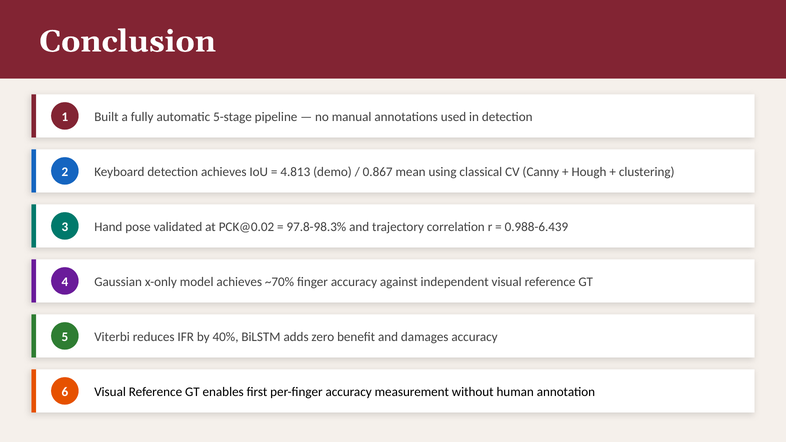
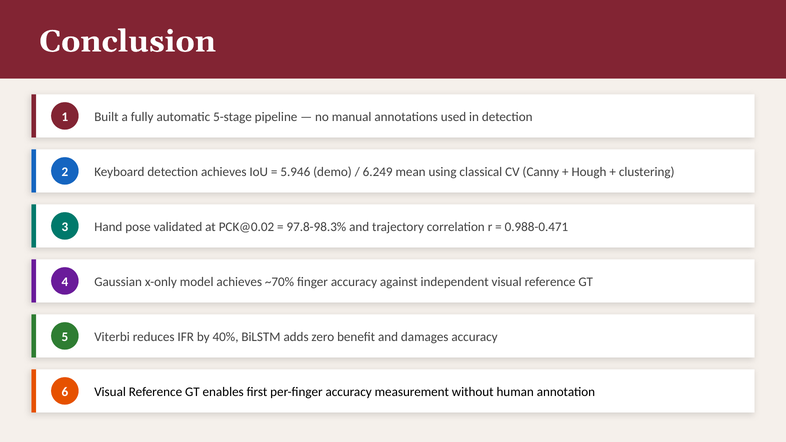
4.813: 4.813 -> 5.946 (295, 172)
0.867: 0.867 -> 6.249 (378, 172)
0.988-6.439: 0.988-6.439 -> 0.988-0.471 (536, 227)
